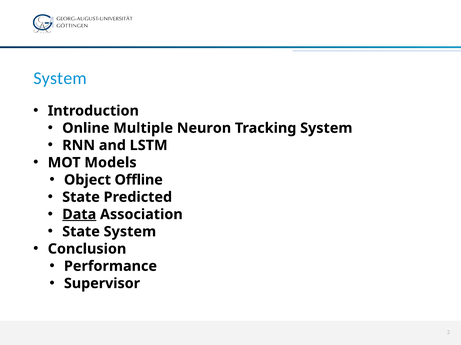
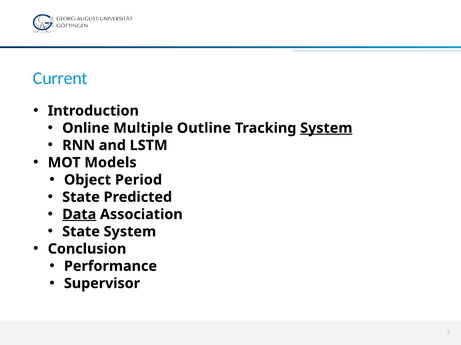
System: System -> Current (60, 78)
Neuron: Neuron -> Outline (204, 128)
System underline: none -> present (326, 128)
Offline: Offline -> Period (139, 180)
